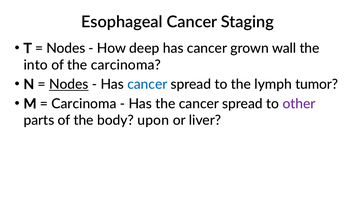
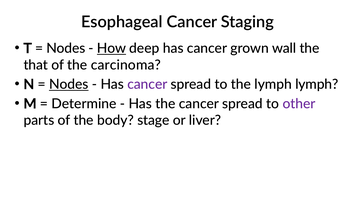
How underline: none -> present (112, 48)
into: into -> that (36, 65)
cancer colour: blue -> purple (147, 84)
lymph tumor: tumor -> lymph (317, 84)
Carcinoma: Carcinoma -> Determine (84, 104)
upon: upon -> stage (153, 120)
